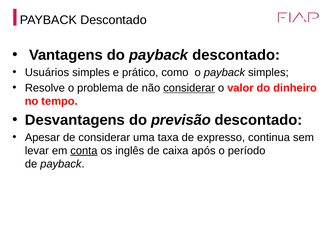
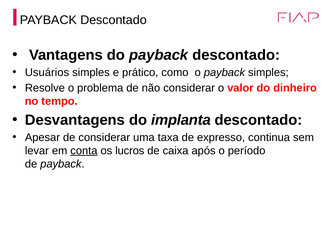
considerar underline: present -> none (189, 88)
previsão: previsão -> implanta (181, 120)
inglês: inglês -> lucros (130, 151)
